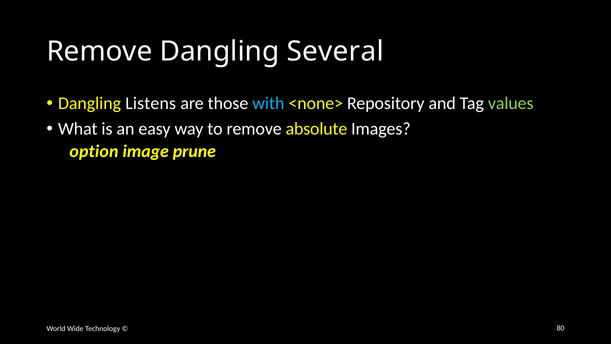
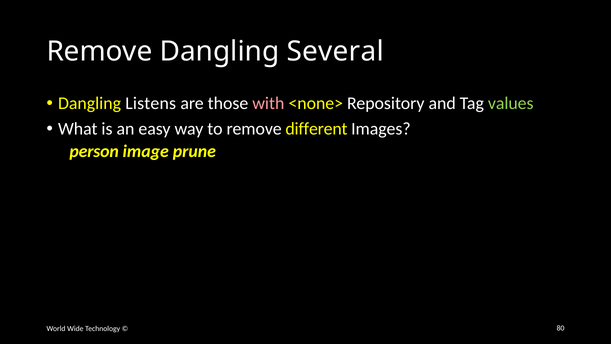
with colour: light blue -> pink (268, 103)
absolute: absolute -> different (316, 129)
option: option -> person (94, 151)
